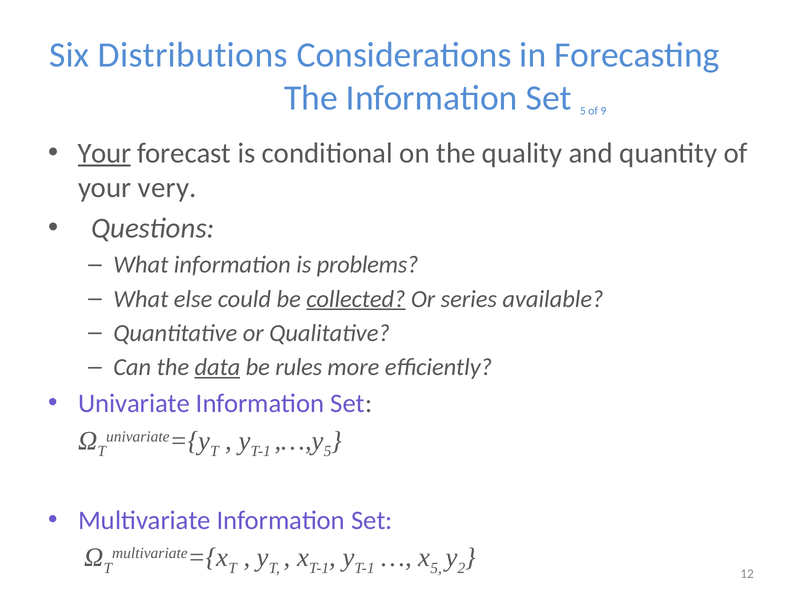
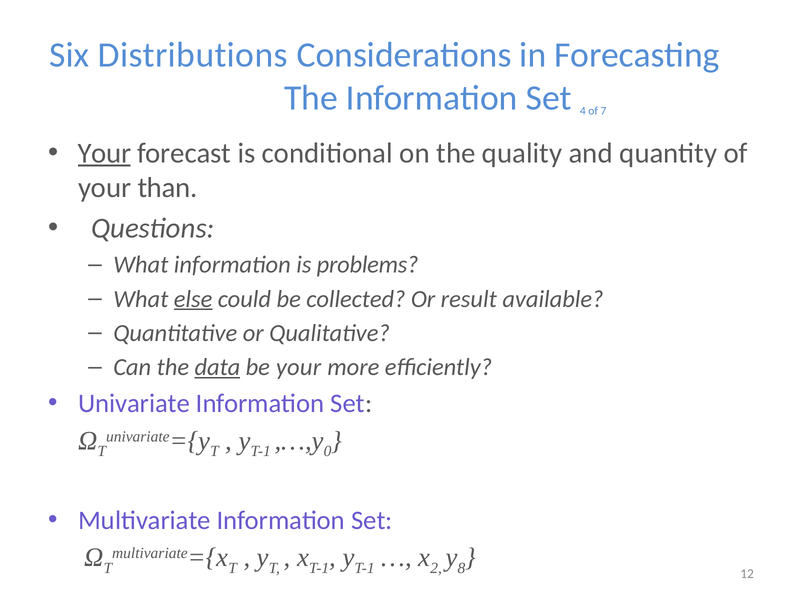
Set 5: 5 -> 4 (583, 111)
9: 9 -> 7 (604, 111)
very: very -> than (168, 188)
else underline: none -> present (193, 299)
collected underline: present -> none (356, 299)
series: series -> result (469, 299)
be rules: rules -> your (299, 368)
5: 5 -> 0 (328, 452)
5: 5 -> 2 (436, 568)
2: 2 -> 8 (461, 568)
